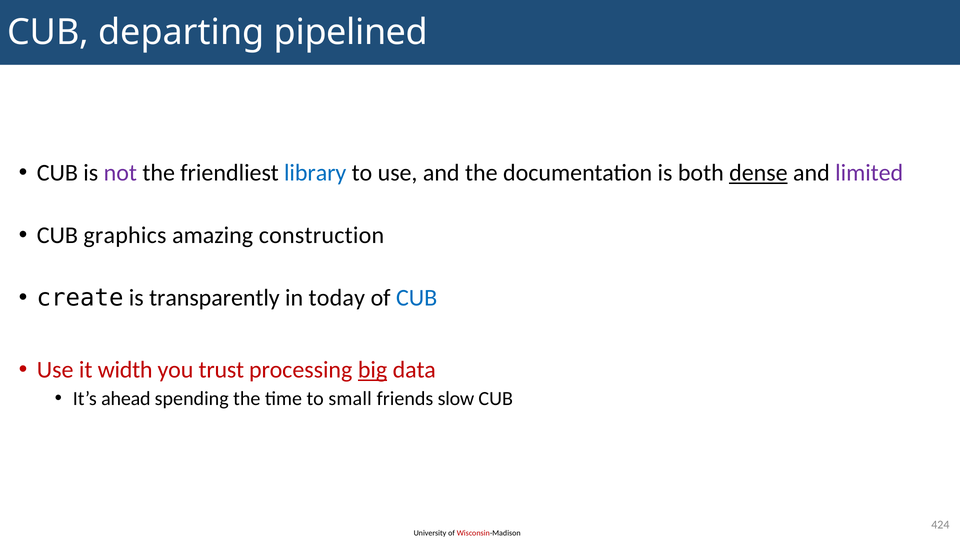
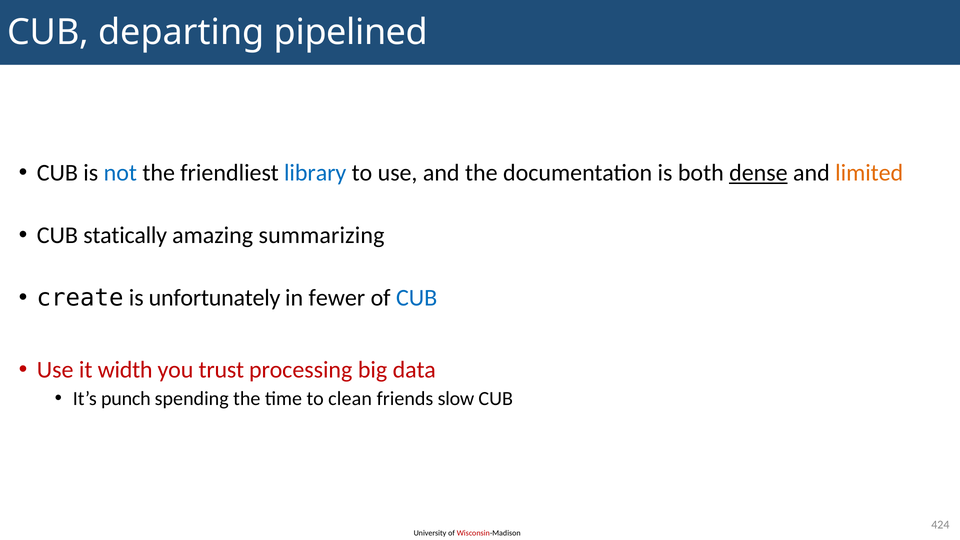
not colour: purple -> blue (120, 173)
limited colour: purple -> orange (869, 173)
graphics: graphics -> statically (125, 235)
construction: construction -> summarizing (322, 235)
transparently: transparently -> unfortunately (215, 298)
today: today -> fewer (337, 298)
big underline: present -> none (373, 370)
ahead: ahead -> punch (126, 399)
small: small -> clean (350, 399)
